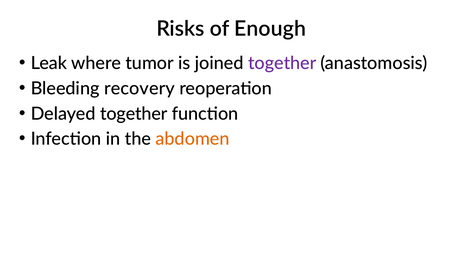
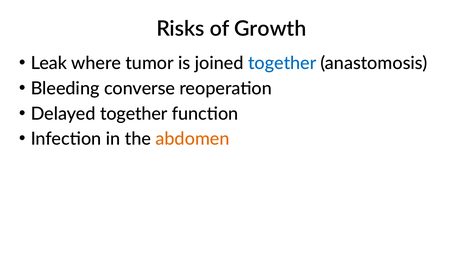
Enough: Enough -> Growth (270, 29)
together colour: purple -> blue (282, 63)
recovery: recovery -> converse (140, 88)
